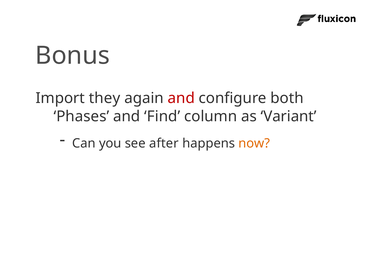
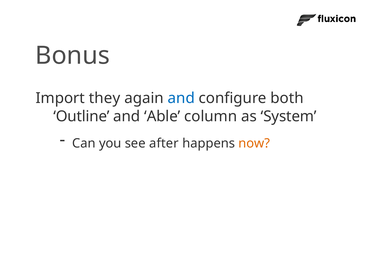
and colour: red -> blue (181, 98)
Phases: Phases -> Outline (81, 116)
Find: Find -> Able (162, 116)
Variant: Variant -> System (289, 116)
